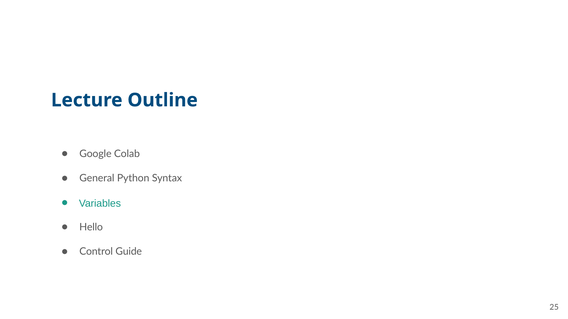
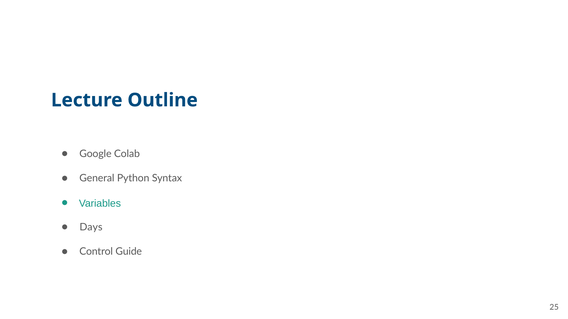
Hello: Hello -> Days (91, 227)
